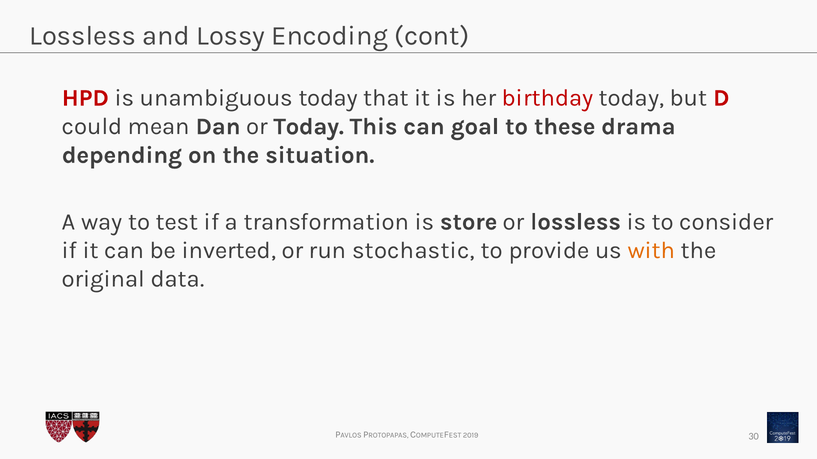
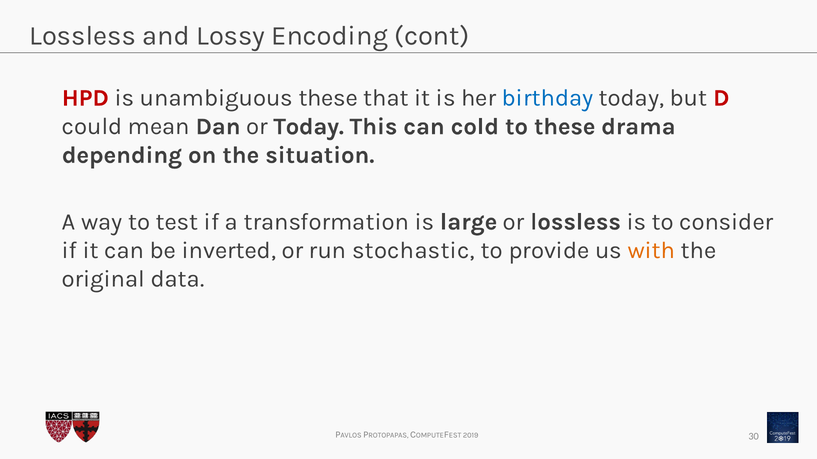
unambiguous today: today -> these (328, 98)
birthday colour: red -> blue (548, 98)
goal: goal -> cold (475, 127)
store: store -> large (469, 222)
